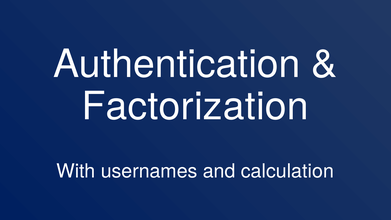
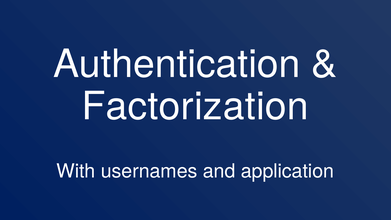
calculation: calculation -> application (287, 171)
